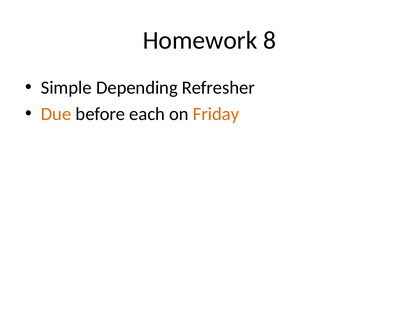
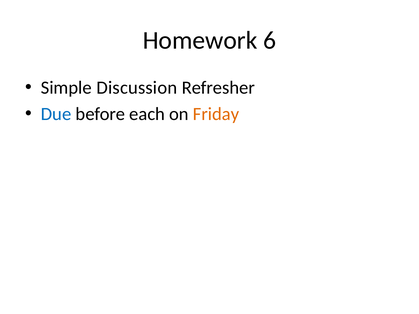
8: 8 -> 6 (270, 41)
Depending: Depending -> Discussion (137, 88)
Due colour: orange -> blue (56, 114)
